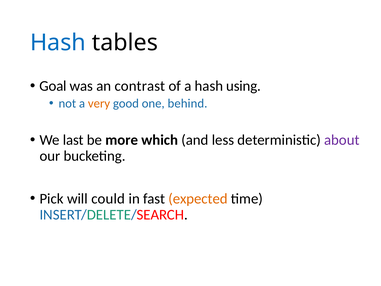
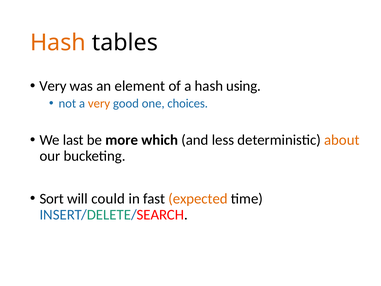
Hash colour: blue -> orange (58, 43)
Goal: Goal -> Very (53, 86)
contrast: contrast -> element (140, 86)
behind: behind -> choices (188, 103)
about colour: purple -> orange (342, 140)
Pick: Pick -> Sort (52, 198)
